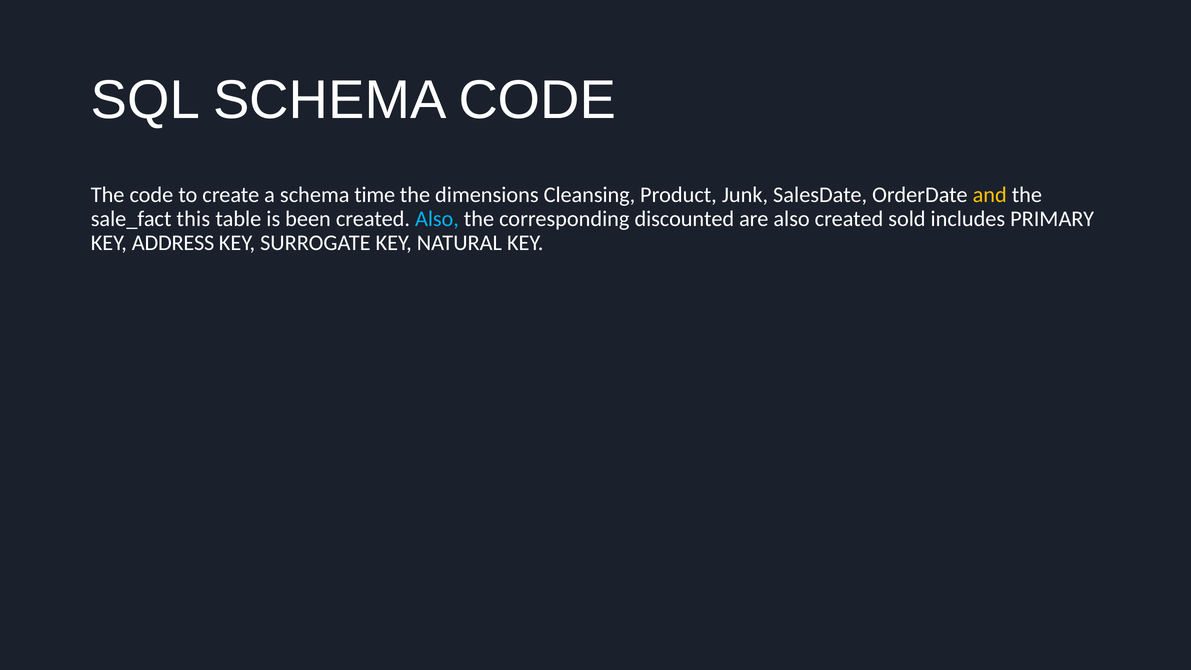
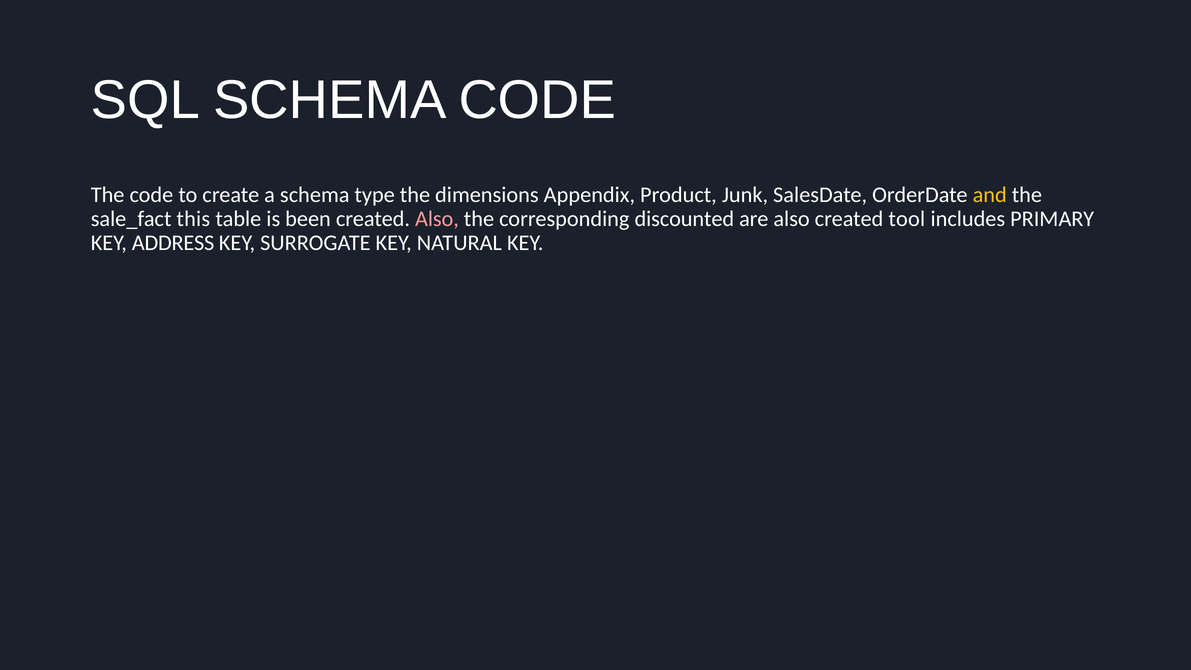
time: time -> type (375, 195)
Cleansing: Cleansing -> Appendix (589, 195)
Also colour: light blue -> pink (437, 219)
sold: sold -> tool (907, 219)
